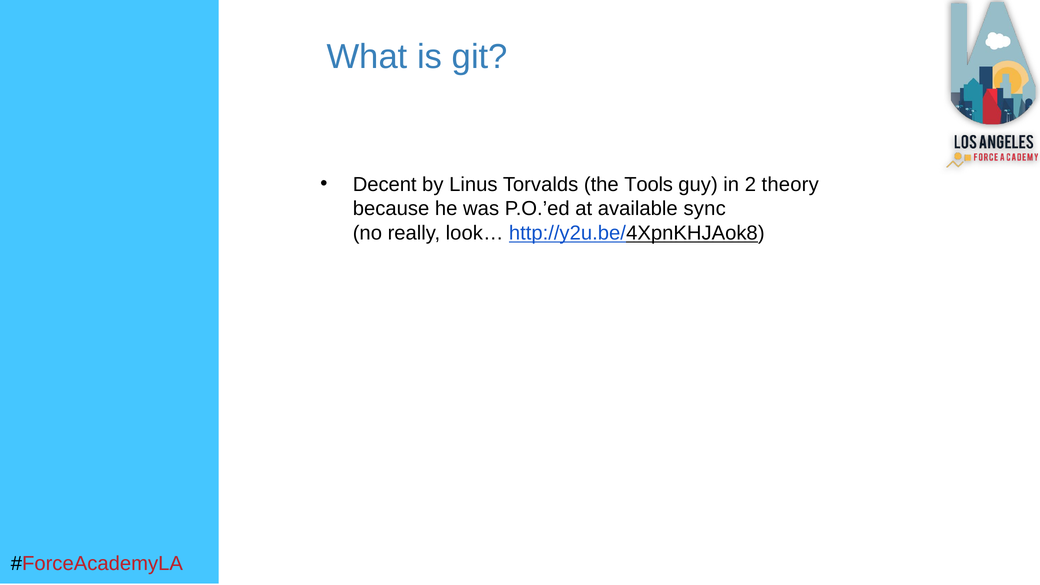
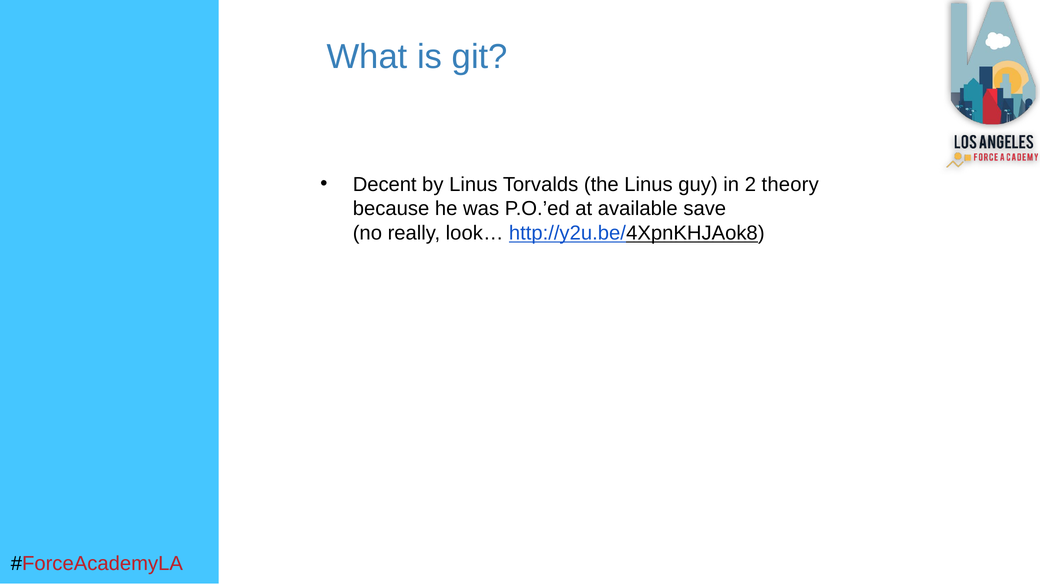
the Tools: Tools -> Linus (649, 184)
sync: sync -> save (705, 209)
